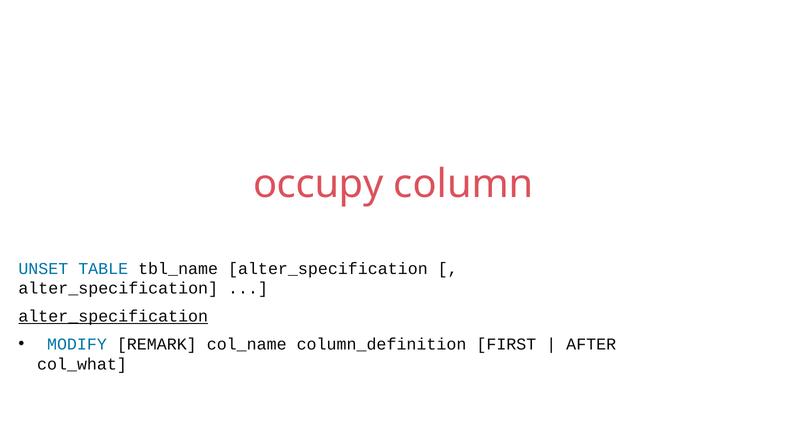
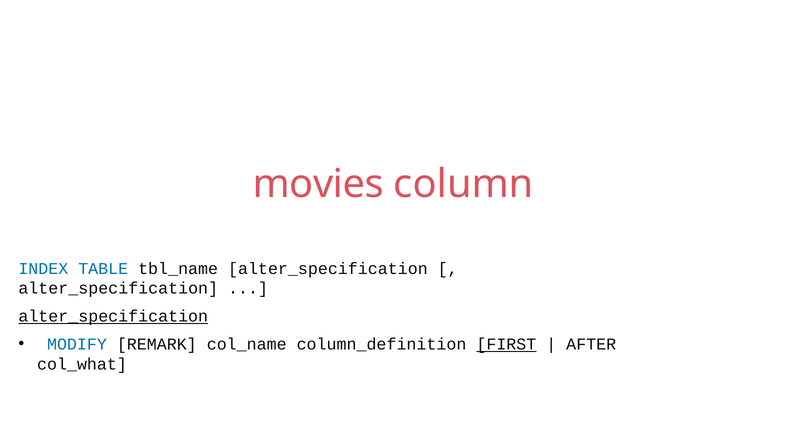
occupy: occupy -> movies (318, 184)
UNSET: UNSET -> INDEX (43, 269)
FIRST underline: none -> present (506, 344)
